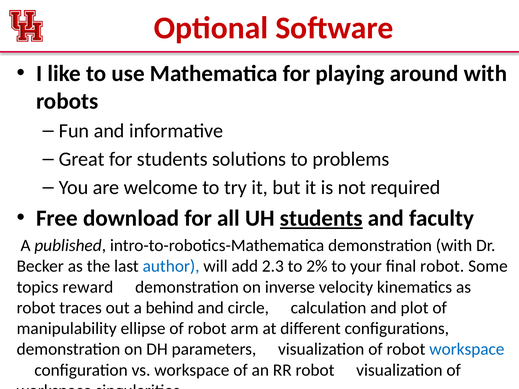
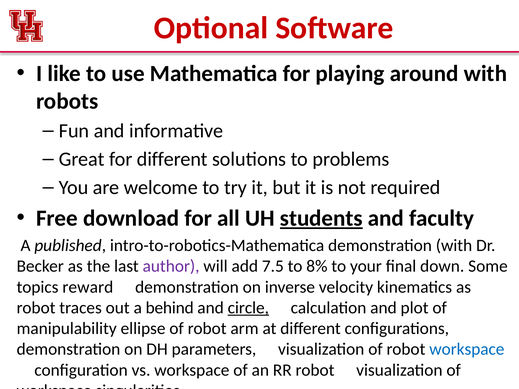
for students: students -> different (172, 159)
author colour: blue -> purple (171, 266)
2.3: 2.3 -> 7.5 (273, 266)
2%: 2% -> 8% (317, 266)
final robot: robot -> down (442, 266)
circle underline: none -> present (248, 308)
